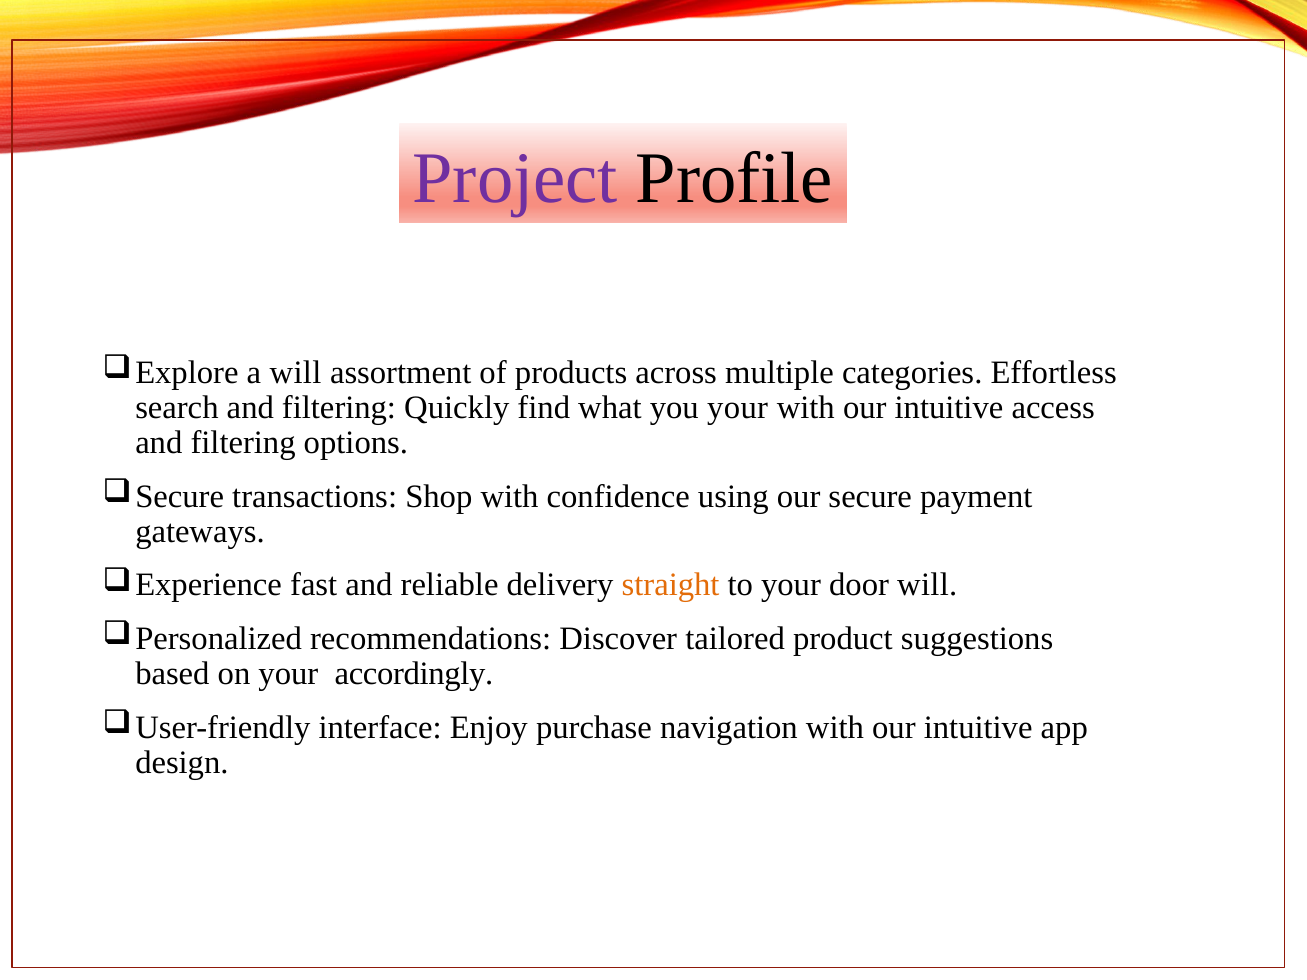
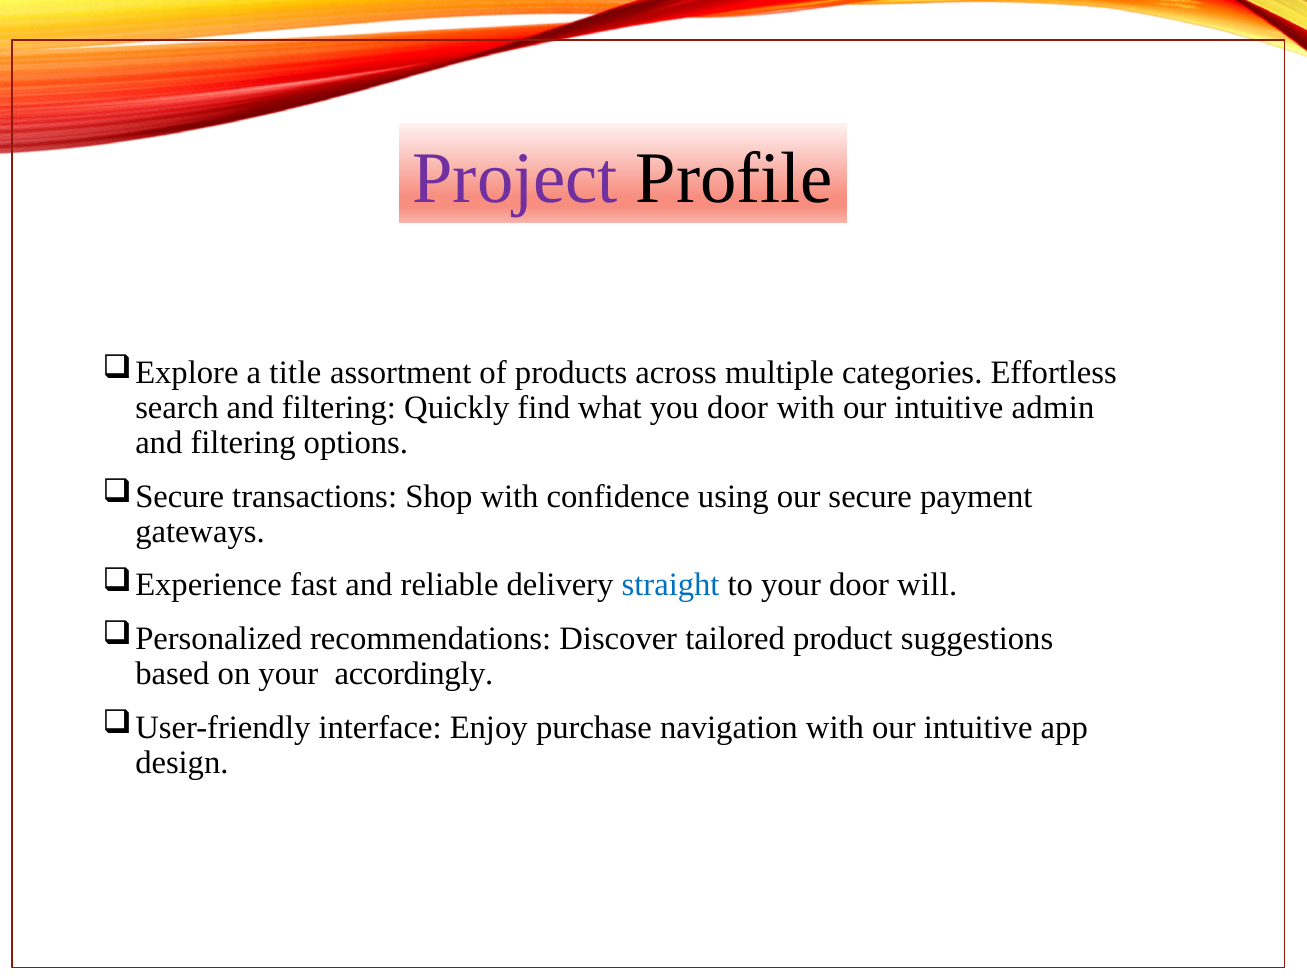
a will: will -> title (295, 373)
you your: your -> door (738, 408)
access: access -> admin (1053, 408)
straight colour: orange -> blue (671, 585)
